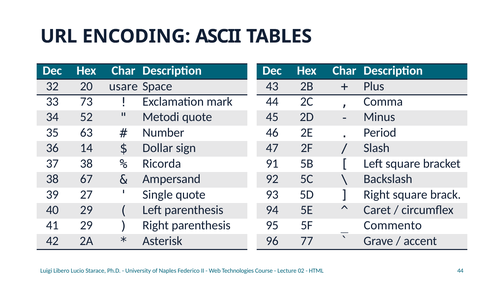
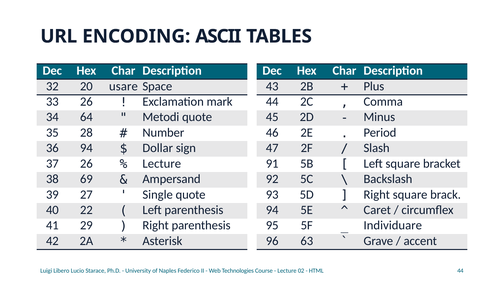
33 73: 73 -> 26 (86, 101)
52: 52 -> 64 (86, 117)
63: 63 -> 28 (86, 132)
36 14: 14 -> 94 (86, 148)
37 38: 38 -> 26 (86, 163)
Ricorda: Ricorda -> Lecture (162, 163)
67: 67 -> 69 (86, 179)
40 29: 29 -> 22 (86, 210)
Commento: Commento -> Individuare (393, 225)
77: 77 -> 63 (307, 241)
